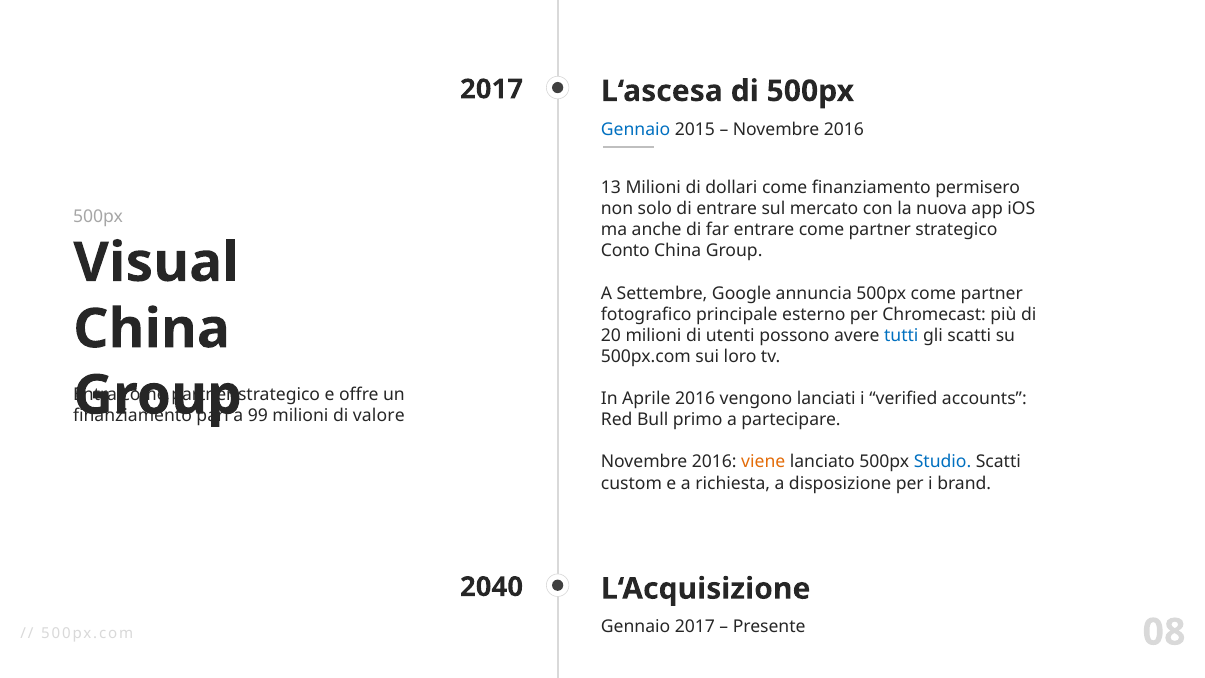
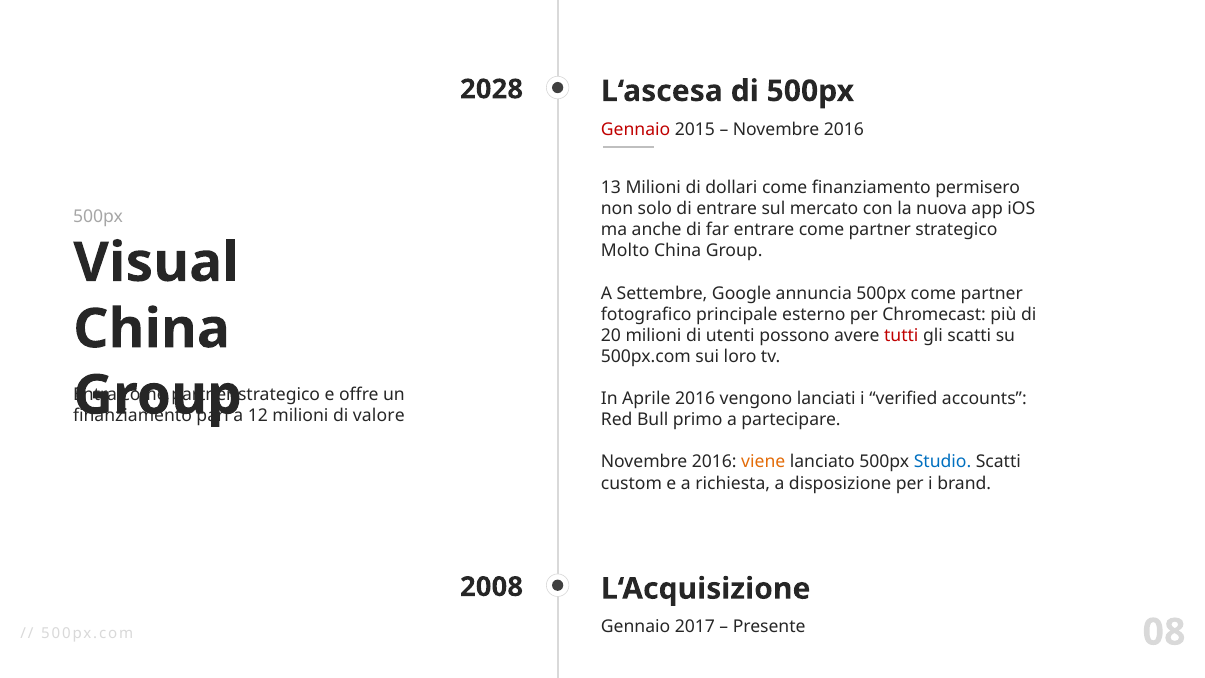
2017: 2017 -> 2028 (492, 89)
Gennaio colour: blue -> red (636, 129)
Conto: Conto -> Molto (625, 251)
tutti colour: blue -> red (901, 336)
99: 99 -> 12 (258, 416)
2040: 2040 -> 2008 (492, 587)
